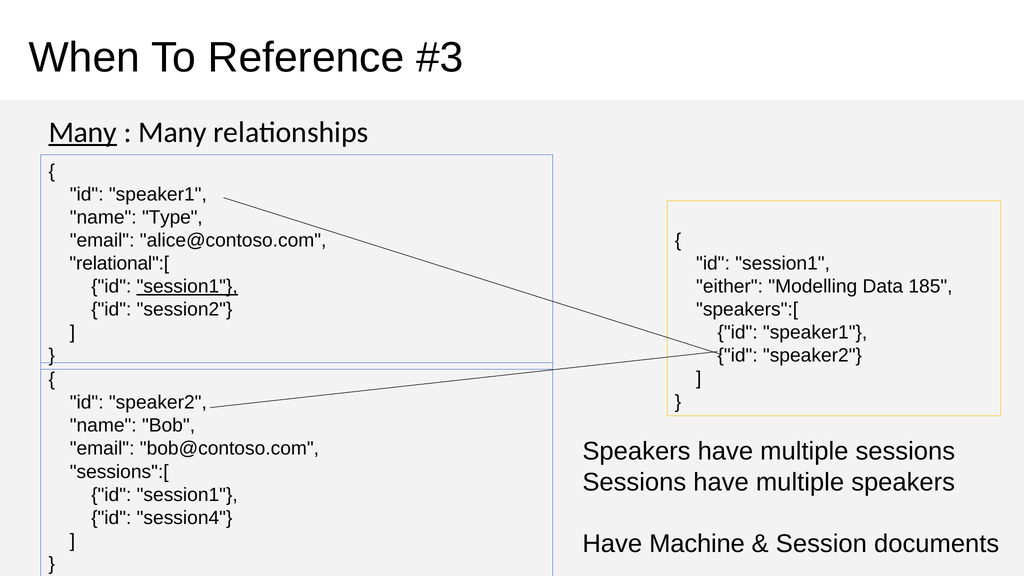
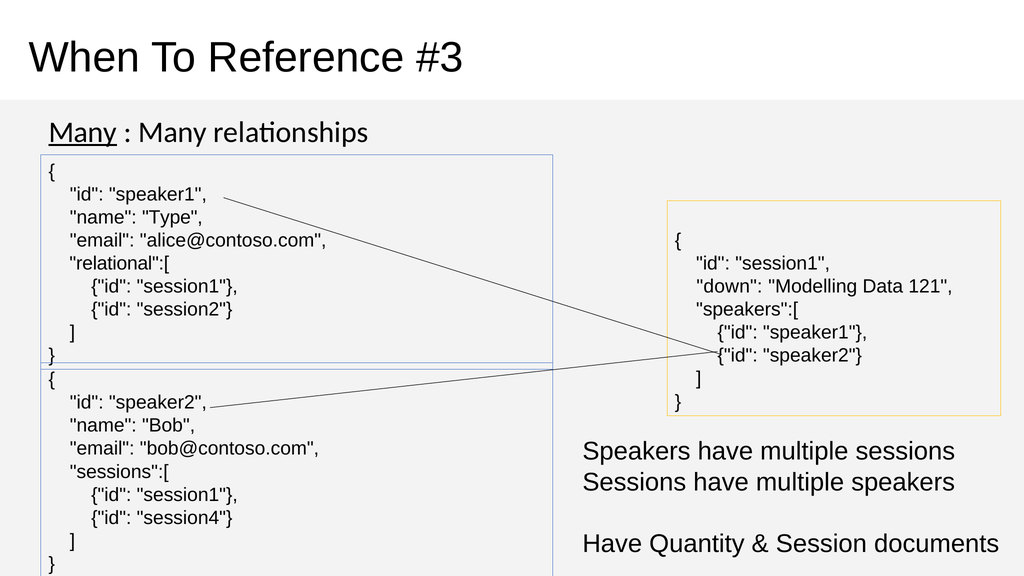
session1 underline: present -> none (187, 286)
either: either -> down (729, 286)
185: 185 -> 121 (930, 286)
Machine: Machine -> Quantity (697, 544)
